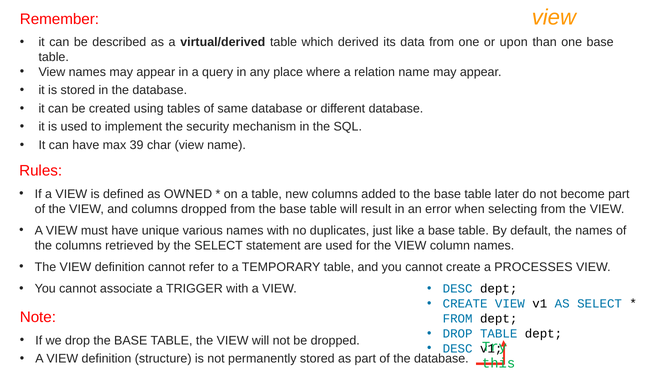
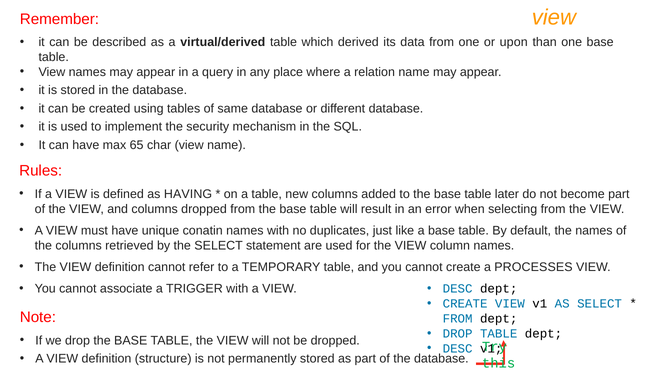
39: 39 -> 65 (137, 145)
OWNED: OWNED -> HAVING (188, 194)
various: various -> conatin (203, 230)
